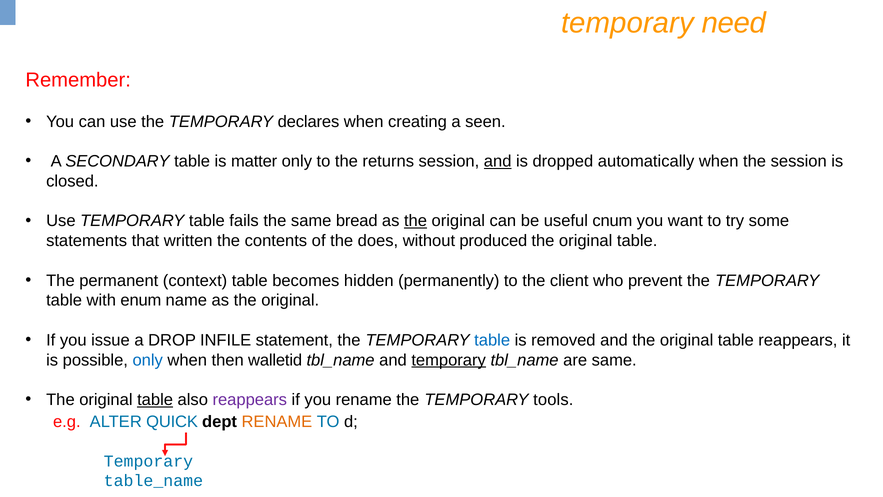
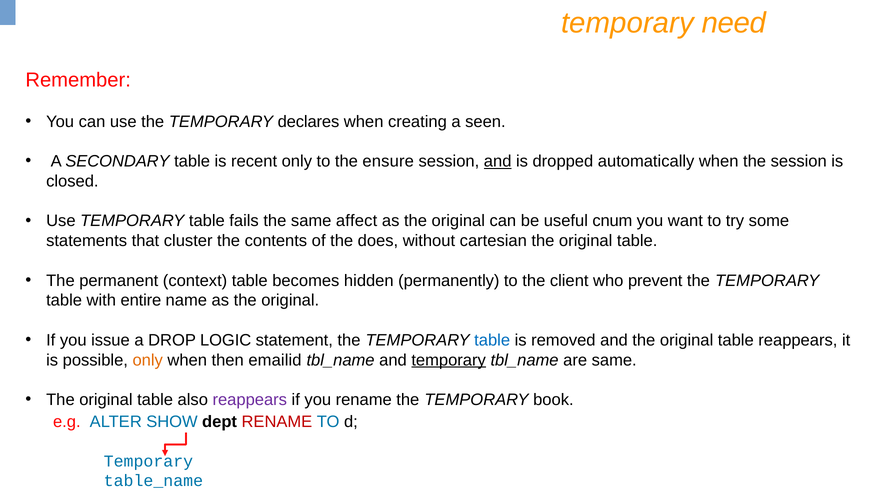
matter: matter -> recent (254, 161)
returns: returns -> ensure (388, 161)
bread: bread -> affect (357, 221)
the underline: present -> none (416, 221)
written: written -> cluster (188, 241)
produced: produced -> cartesian (493, 241)
enum: enum -> entire (141, 300)
INFILE: INFILE -> LOGIC (226, 340)
only colour: blue -> orange (148, 360)
walletid: walletid -> emailid (275, 360)
table underline: present -> none (155, 400)
tools: tools -> book (553, 400)
QUICK: QUICK -> SHOW (172, 422)
RENAME colour: orange -> red (277, 422)
